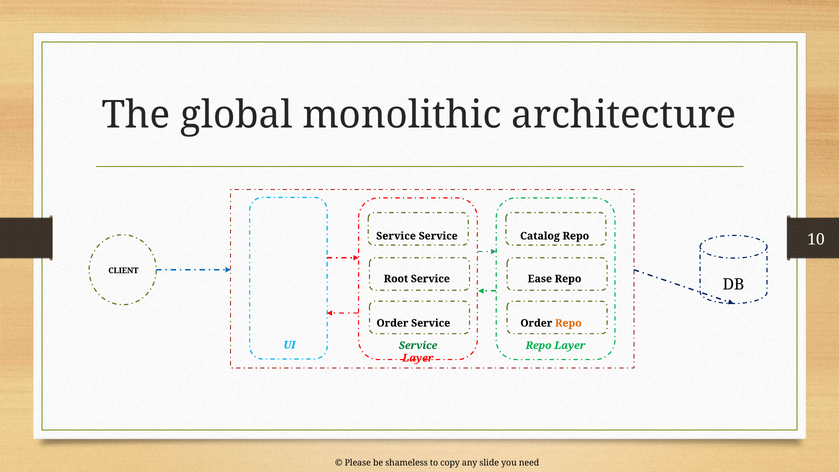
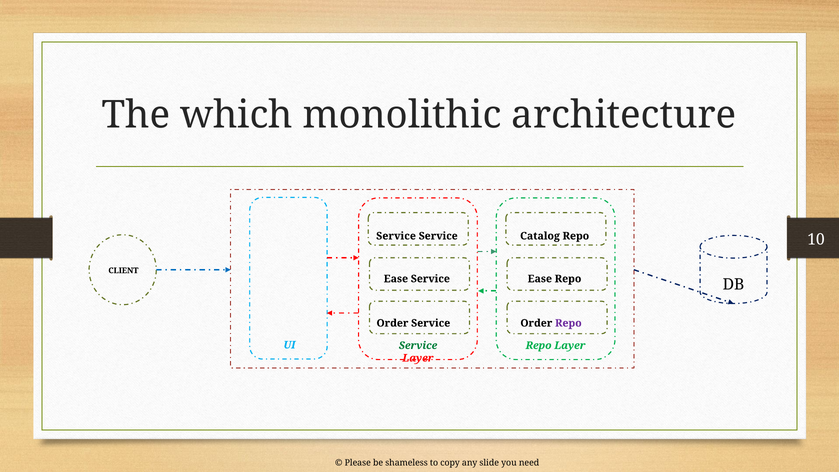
global: global -> which (237, 115)
Root: Root -> Ease (396, 279)
Repo colour: orange -> purple (568, 323)
